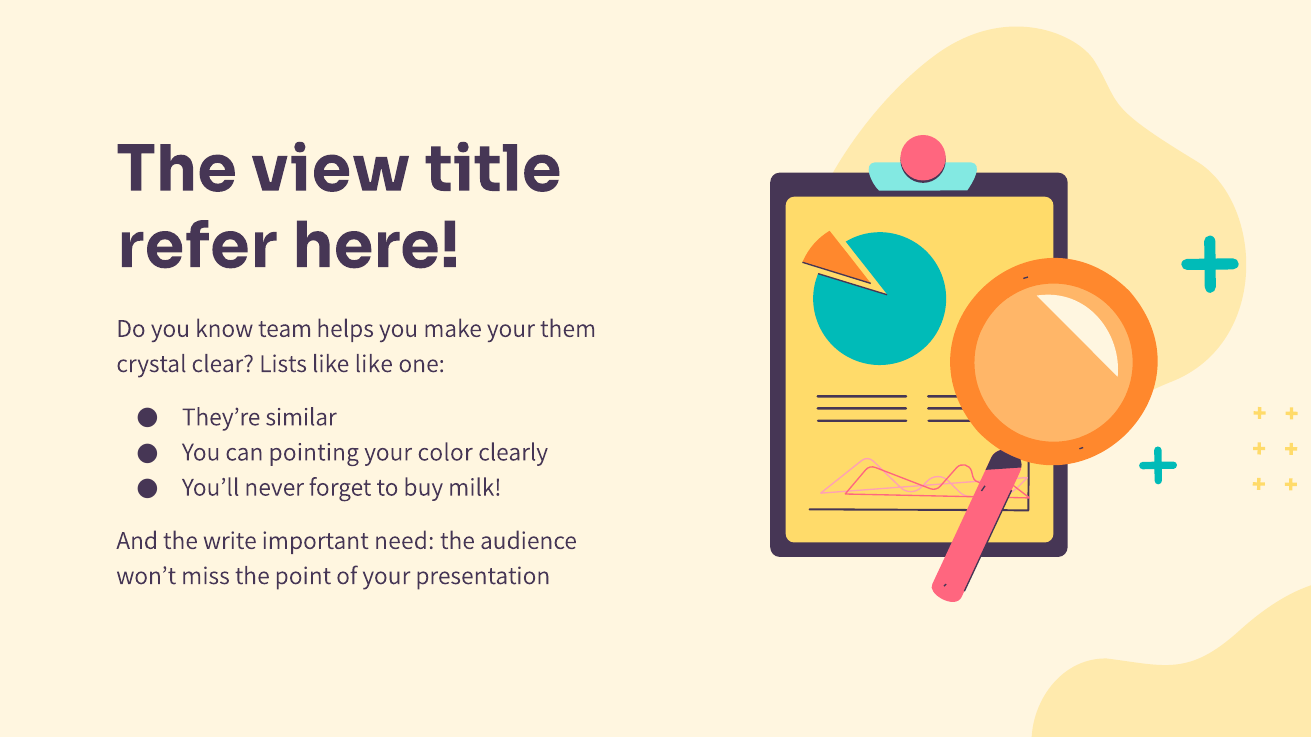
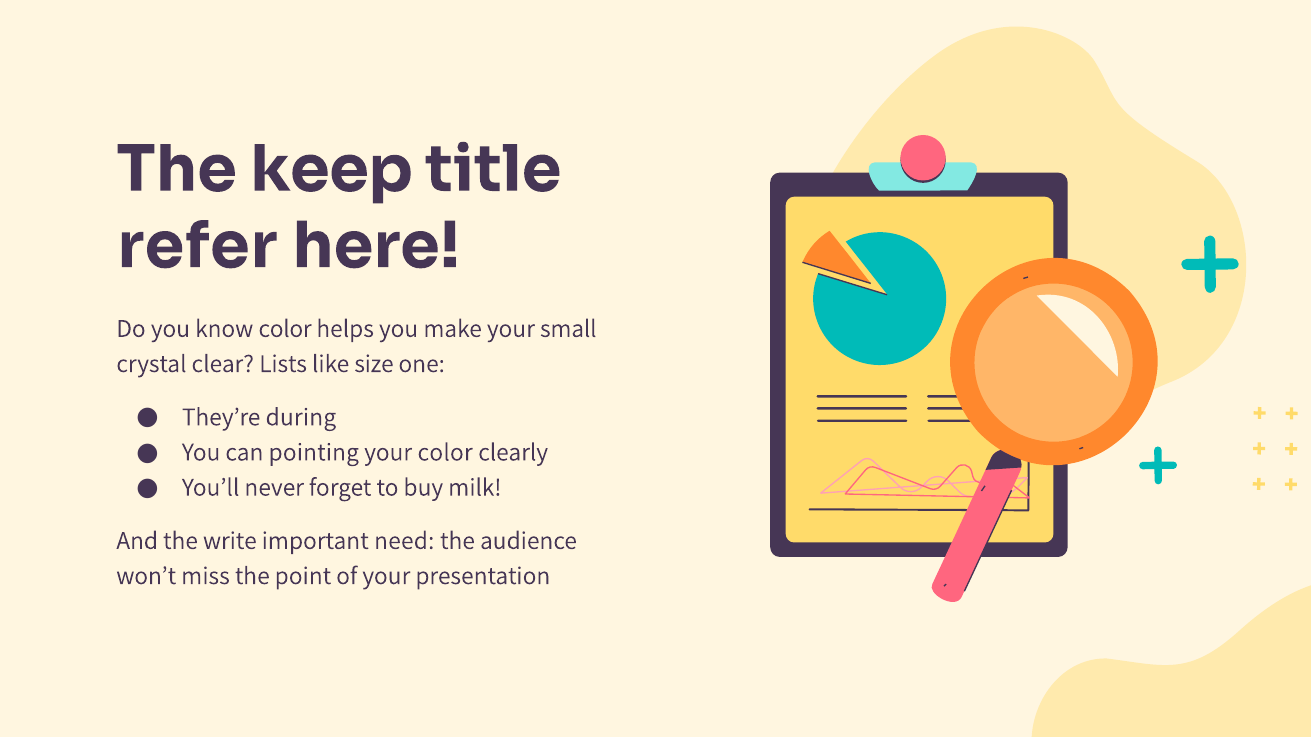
view: view -> keep (331, 170)
know team: team -> color (285, 329)
them: them -> small (568, 329)
like like: like -> size (374, 364)
similar: similar -> during (301, 417)
